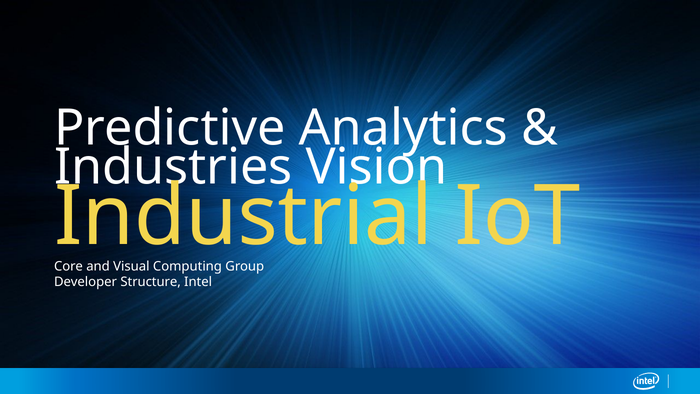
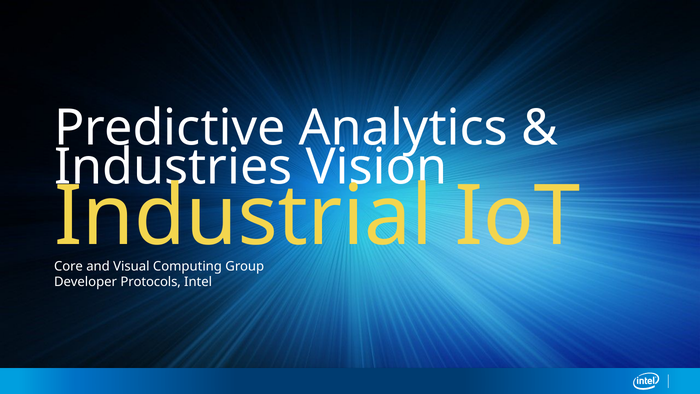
Structure: Structure -> Protocols (151, 282)
